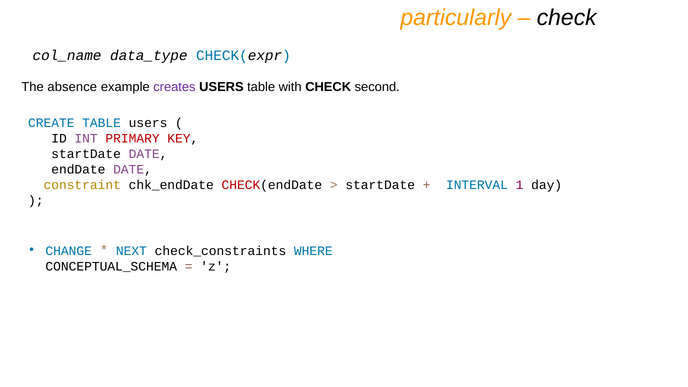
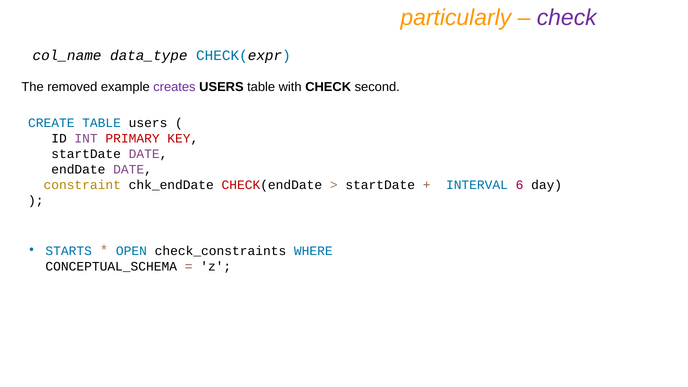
check colour: black -> purple (567, 18)
absence: absence -> removed (72, 87)
1: 1 -> 6 (520, 185)
CHANGE: CHANGE -> STARTS (69, 251)
NEXT: NEXT -> OPEN (131, 251)
